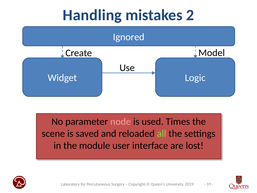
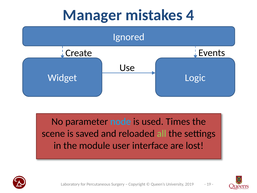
Handling: Handling -> Manager (92, 15)
2: 2 -> 4 (190, 15)
Model: Model -> Events (212, 53)
node colour: pink -> light blue (121, 121)
